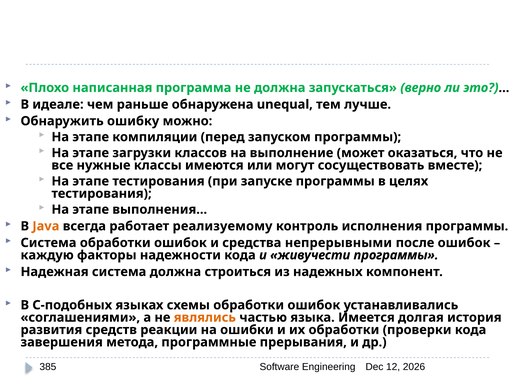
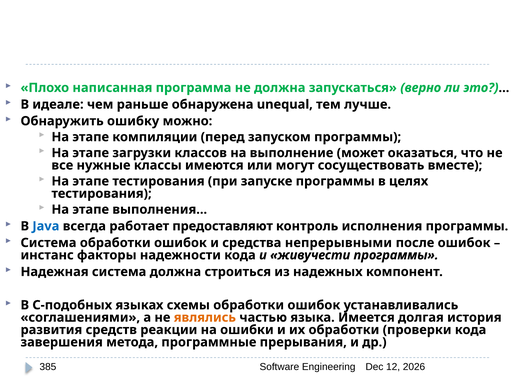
Java colour: orange -> blue (46, 226)
реализуемому: реализуемому -> предоставляют (223, 226)
каждую: каждую -> инстанс (47, 255)
